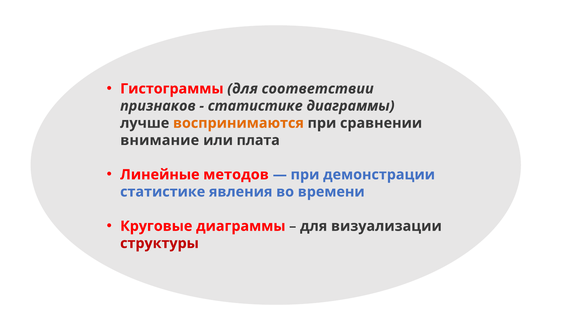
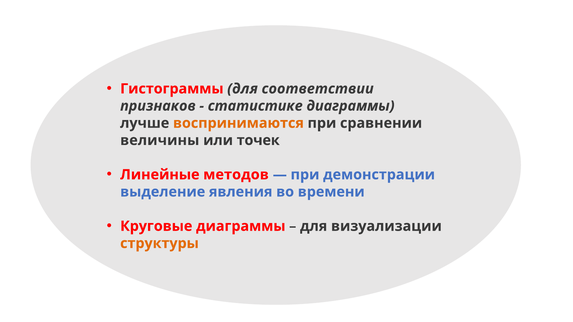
внимание: внимание -> величины (160, 140)
плата: плата -> точек (258, 140)
статистике: статистике -> выделение (163, 192)
структуры colour: red -> orange (159, 244)
